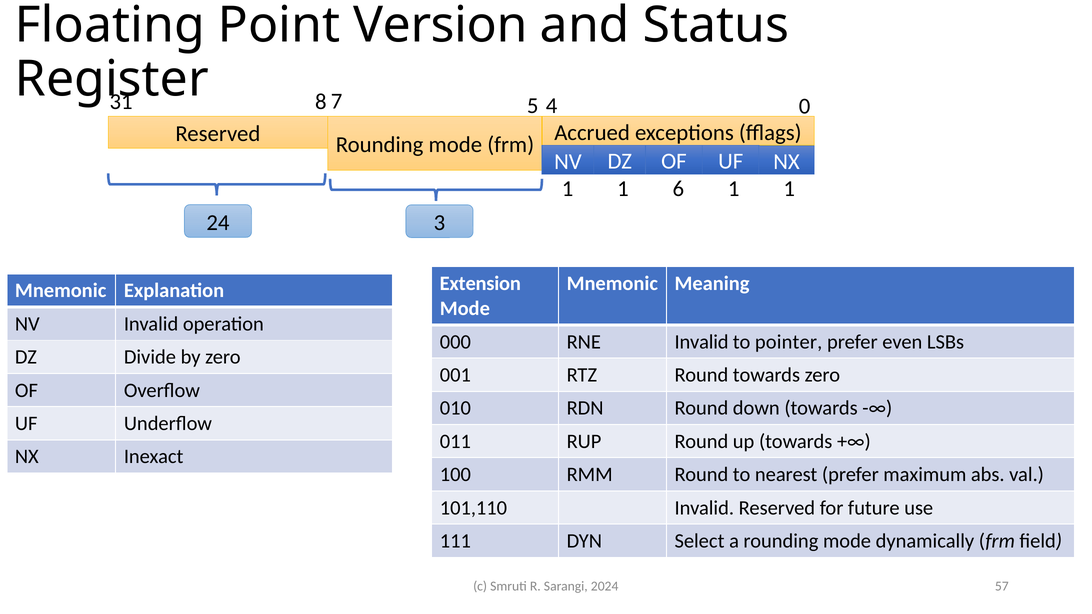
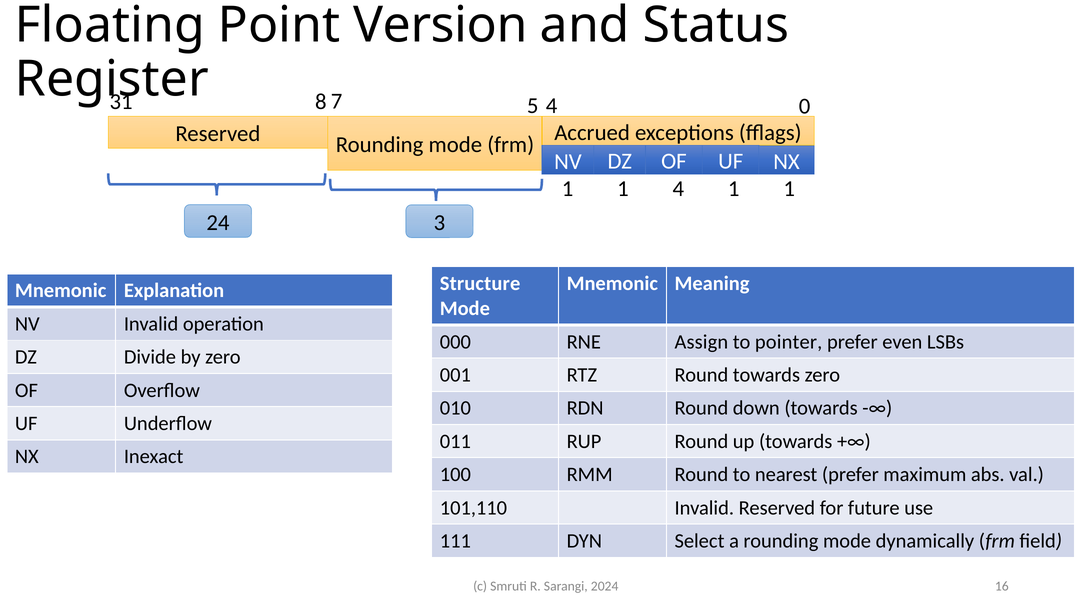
6: 6 -> 4 (678, 189)
Extension: Extension -> Structure (480, 284)
RNE Invalid: Invalid -> Assign (701, 342)
57: 57 -> 16 (1002, 586)
